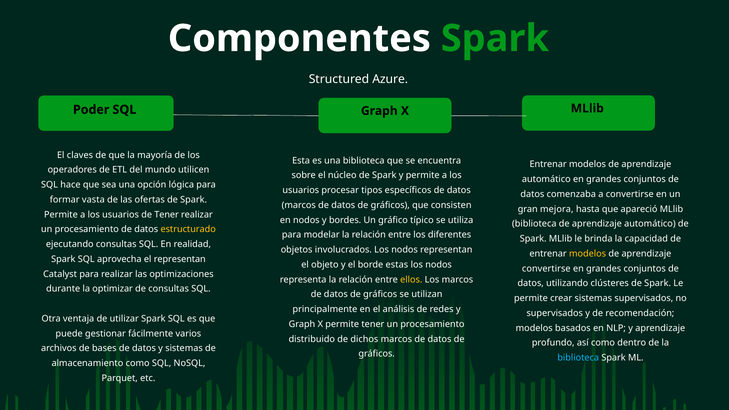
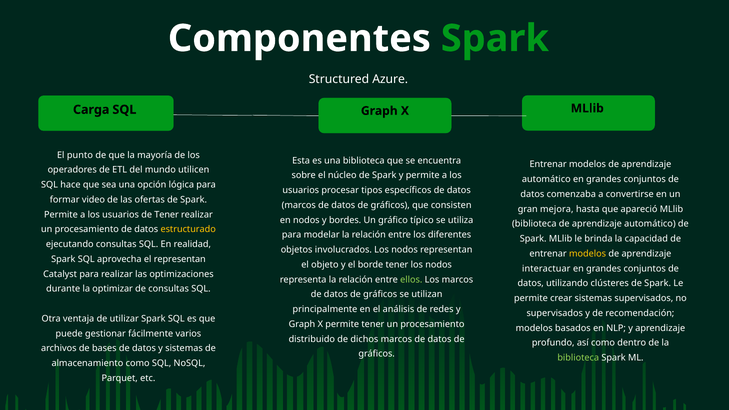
Poder: Poder -> Carga (91, 110)
claves: claves -> punto (80, 155)
vasta: vasta -> video (93, 200)
borde estas: estas -> tener (397, 265)
convertirse: convertirse -> interactuar (546, 269)
ellos colour: yellow -> light green (411, 280)
biblioteca colour: light blue -> light green (578, 358)
